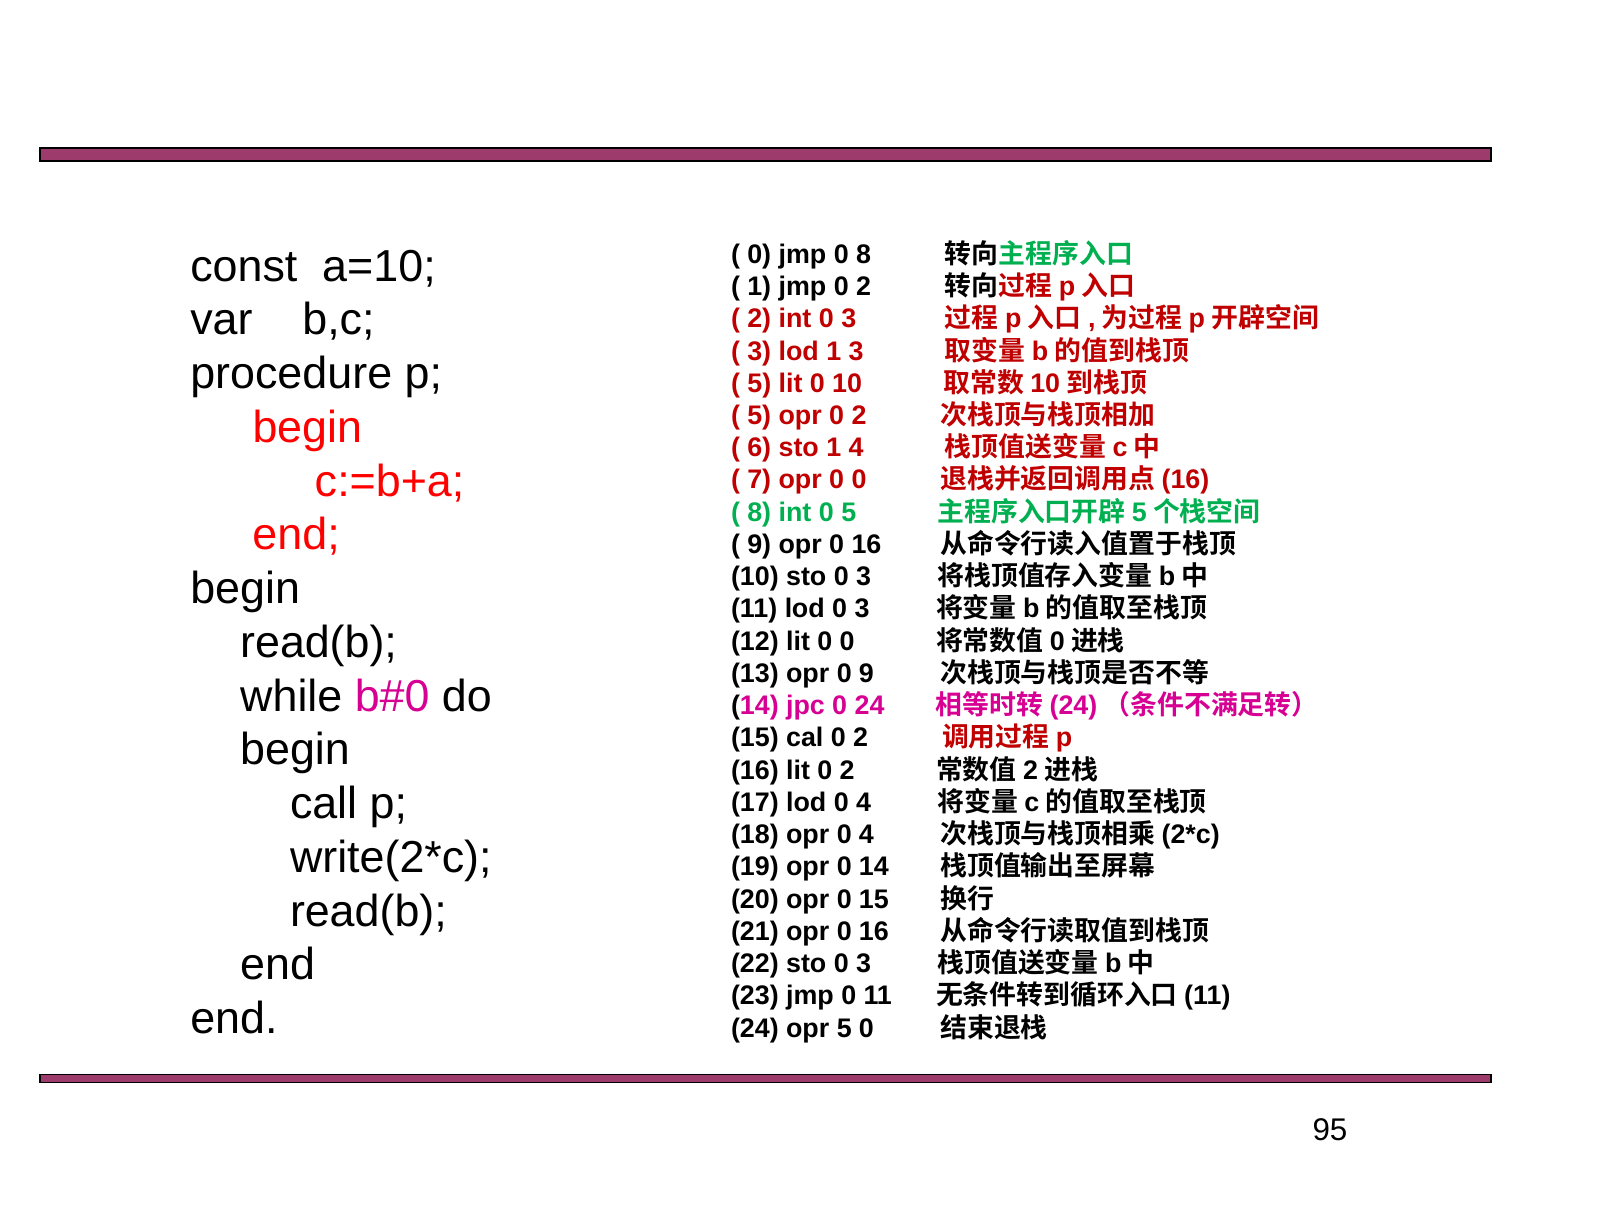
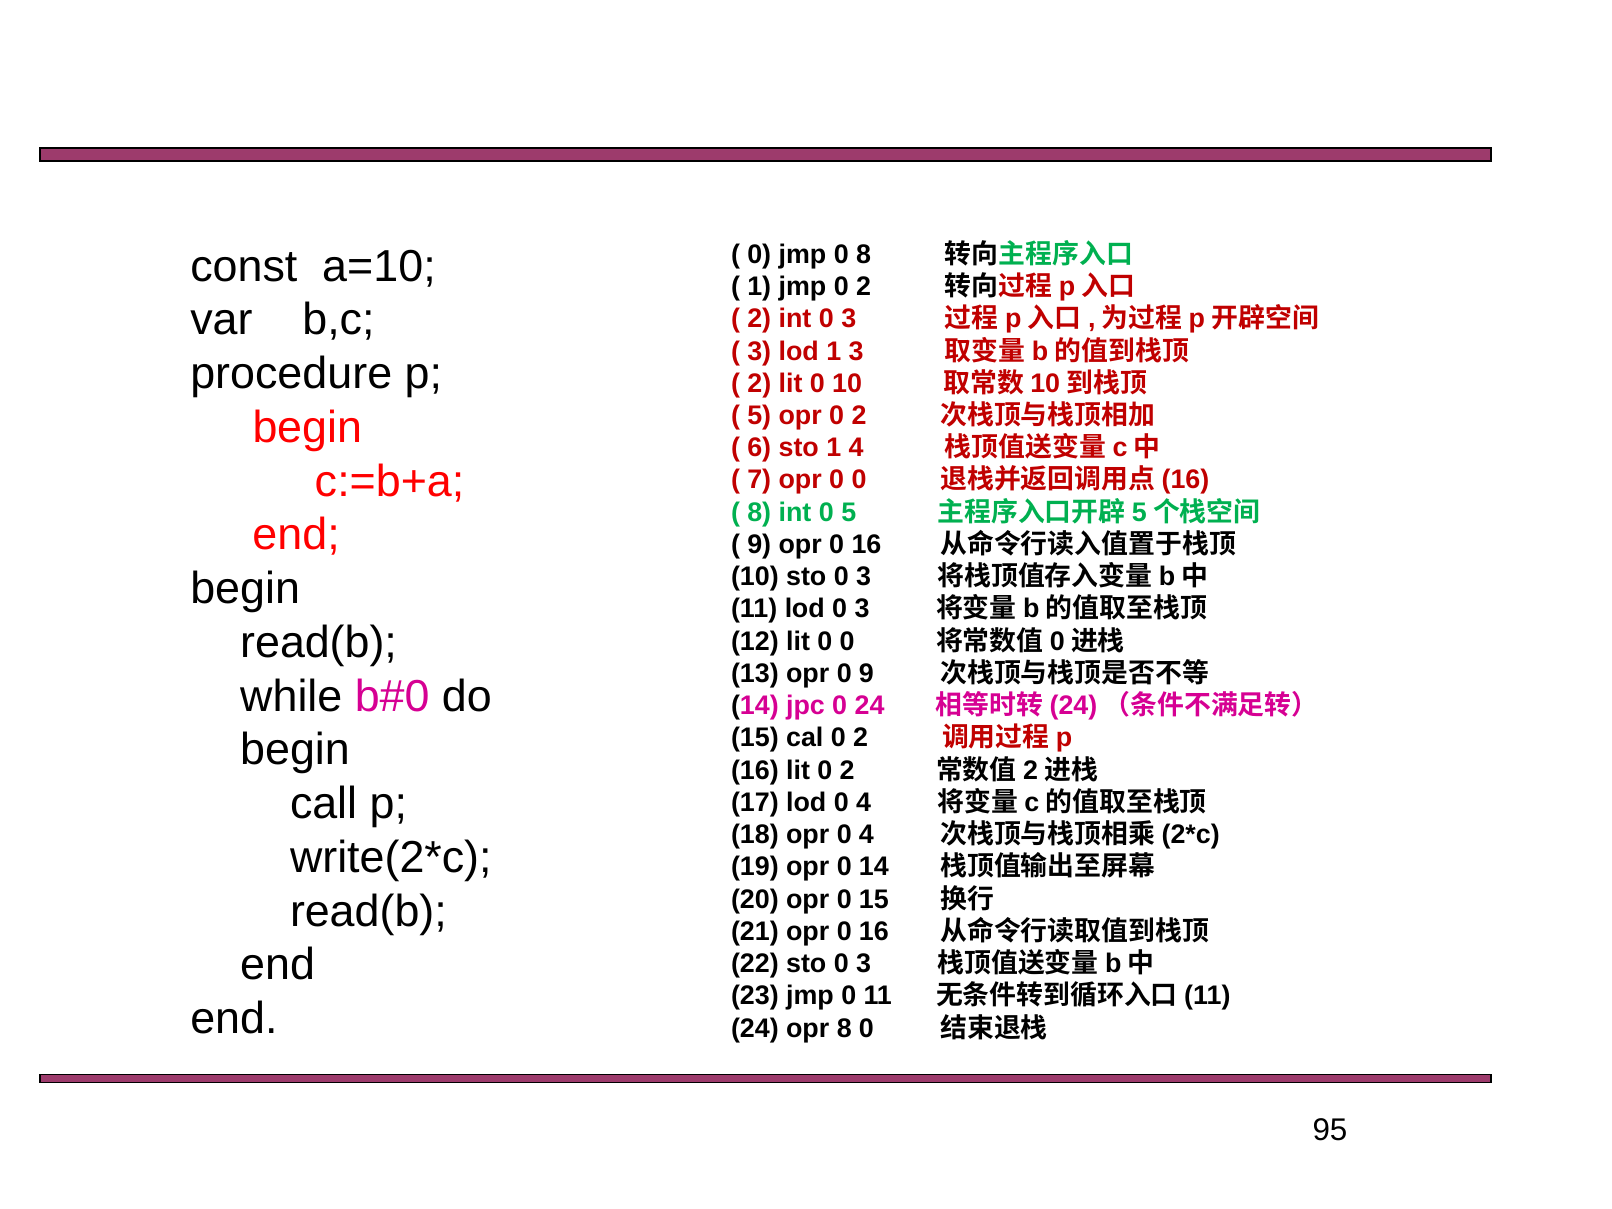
5: 5 -> 2 (759, 383)
opr 5: 5 -> 8 (844, 1028)
